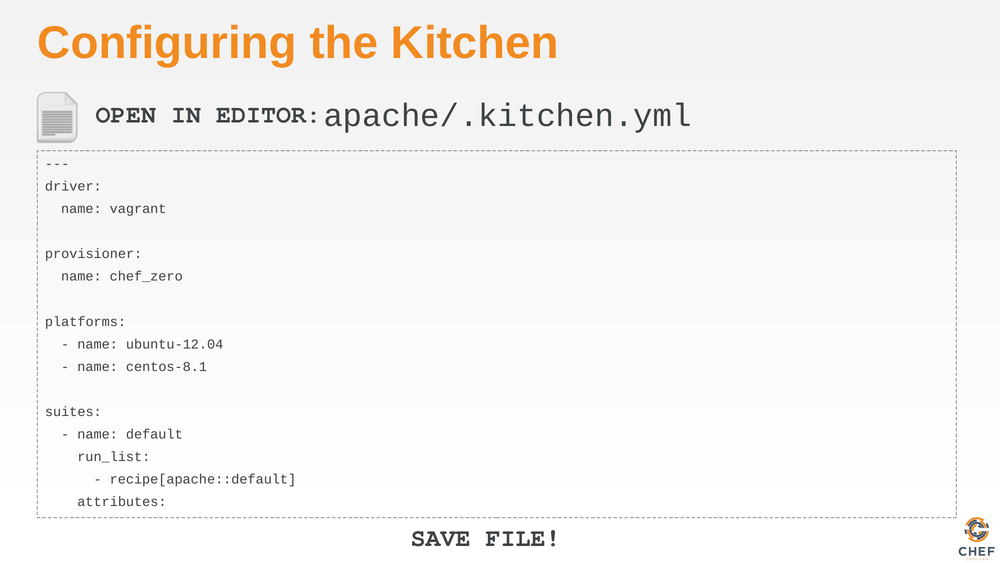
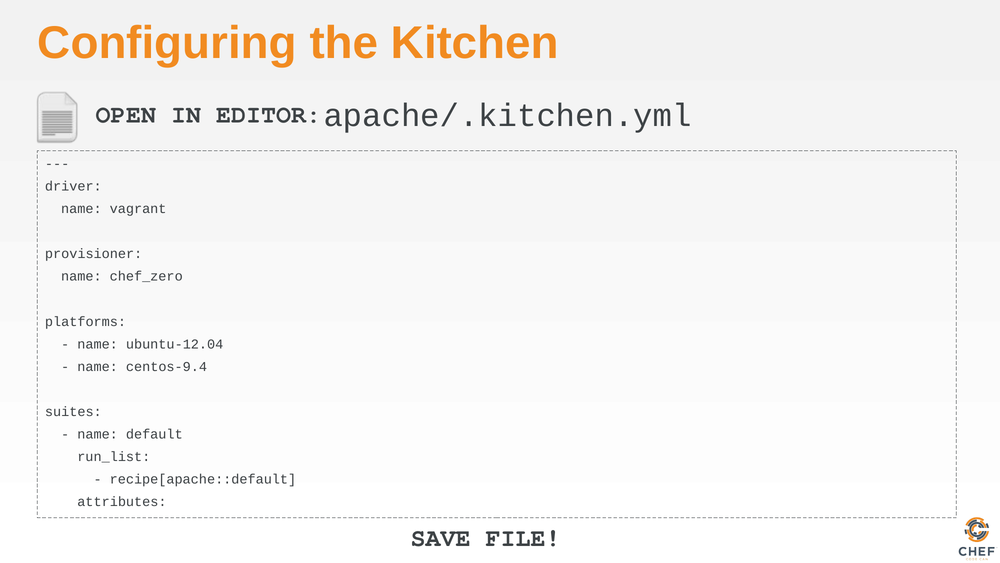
centos-8.1: centos-8.1 -> centos-9.4 (167, 366)
